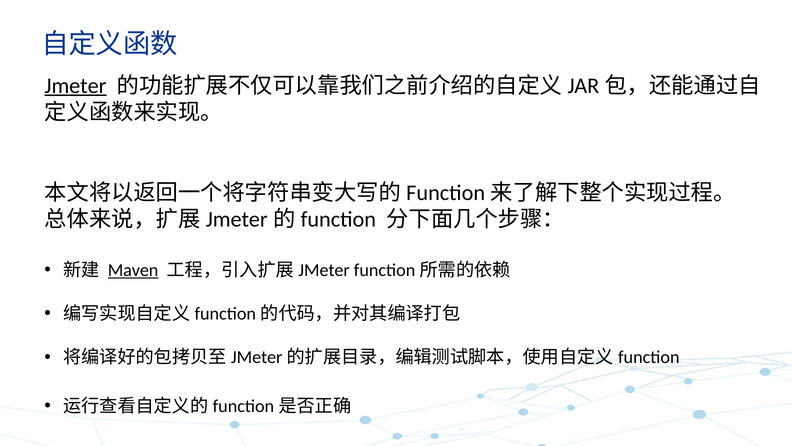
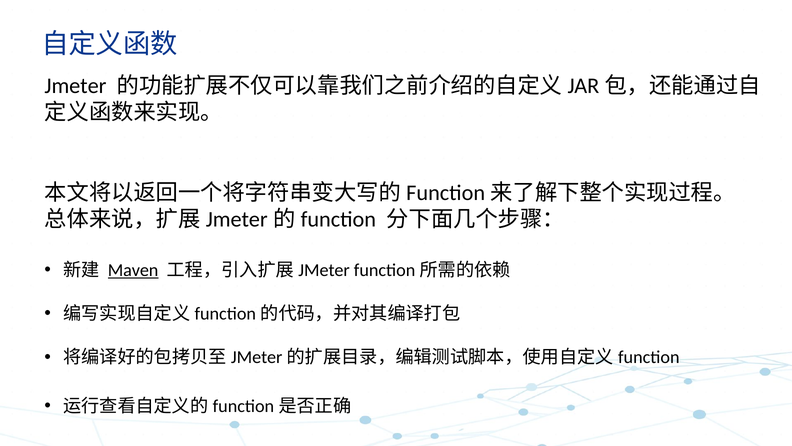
Jmeter underline: present -> none (75, 86)
